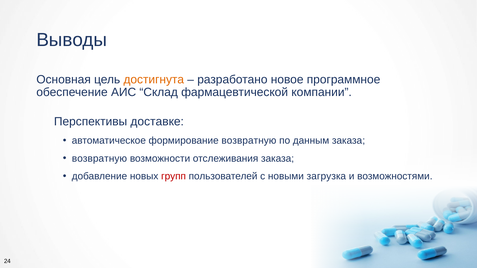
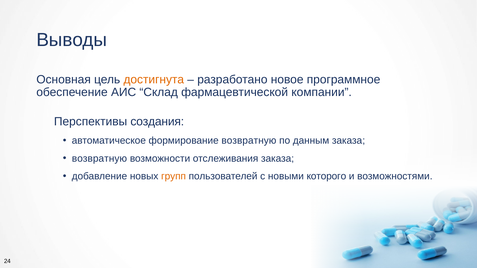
доставке: доставке -> создания (157, 122)
групп colour: red -> orange (174, 177)
загрузка: загрузка -> которого (326, 177)
